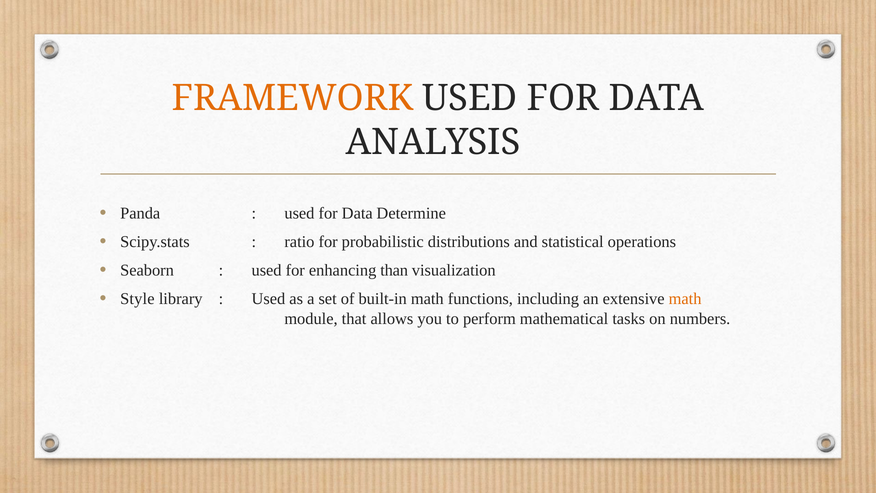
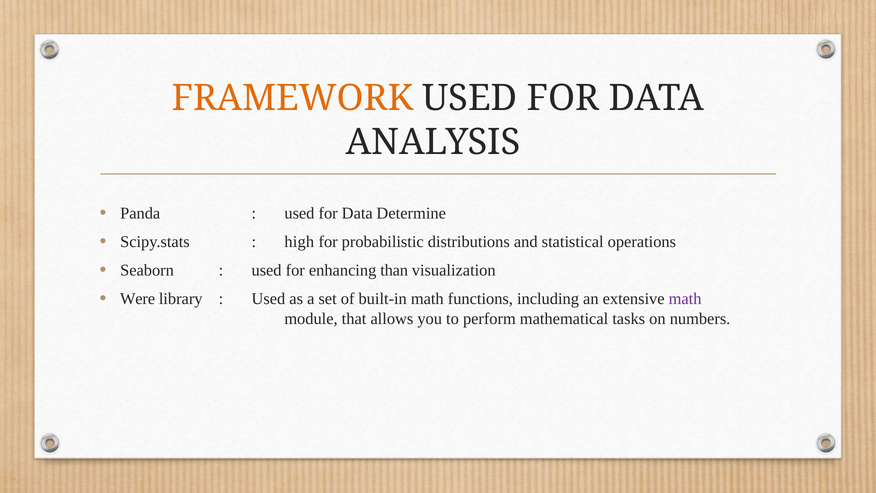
ratio: ratio -> high (299, 242)
Style: Style -> Were (138, 299)
math colour: orange -> purple (685, 299)
